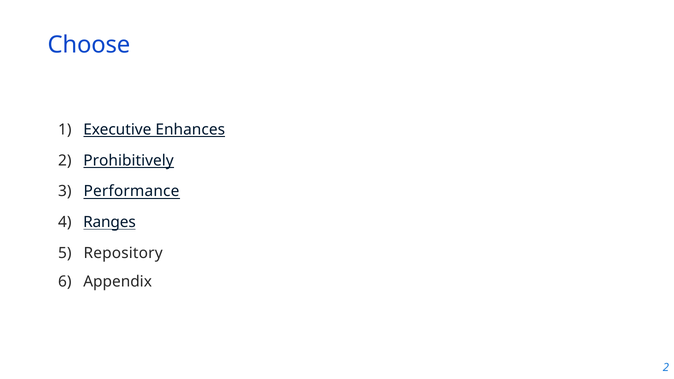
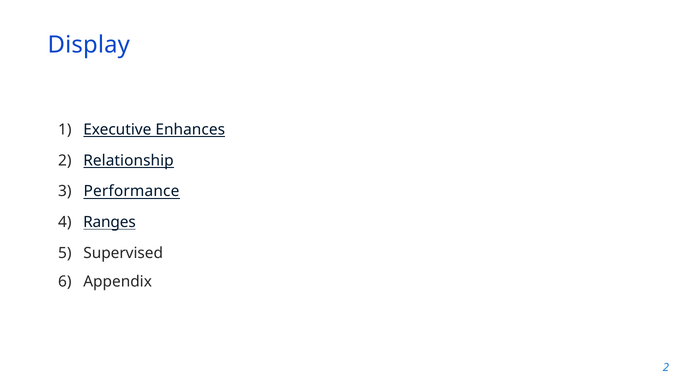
Choose: Choose -> Display (89, 45)
Prohibitively: Prohibitively -> Relationship (129, 161)
Repository: Repository -> Supervised (123, 253)
